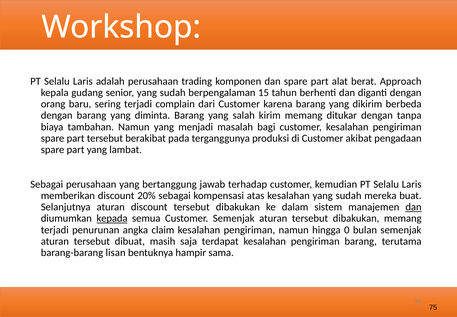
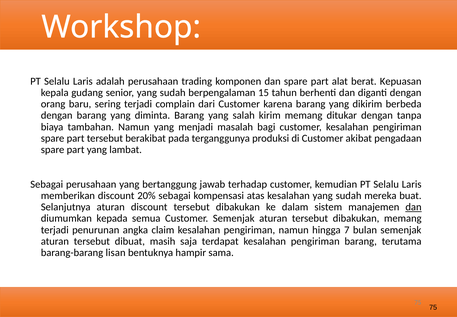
Approach: Approach -> Kepuasan (401, 81)
kepada underline: present -> none (112, 218)
0: 0 -> 7 (347, 229)
